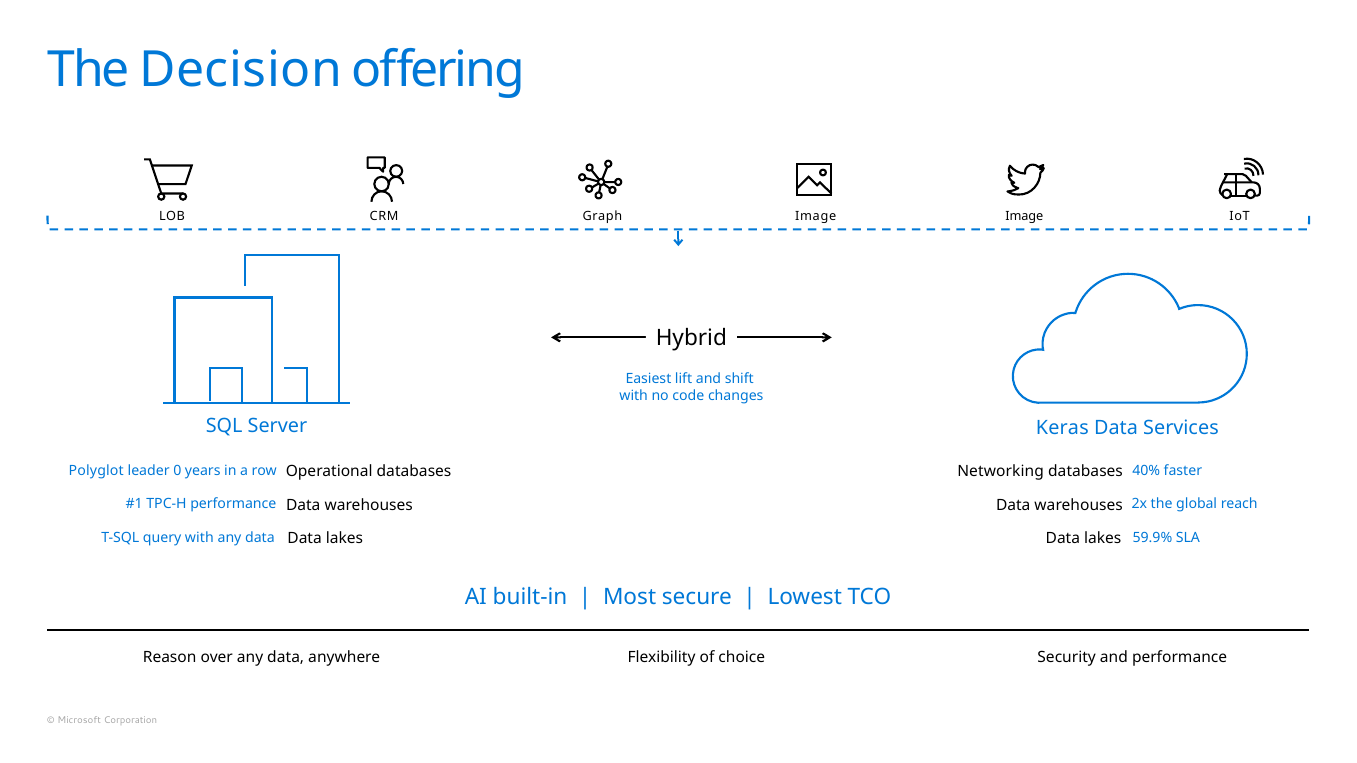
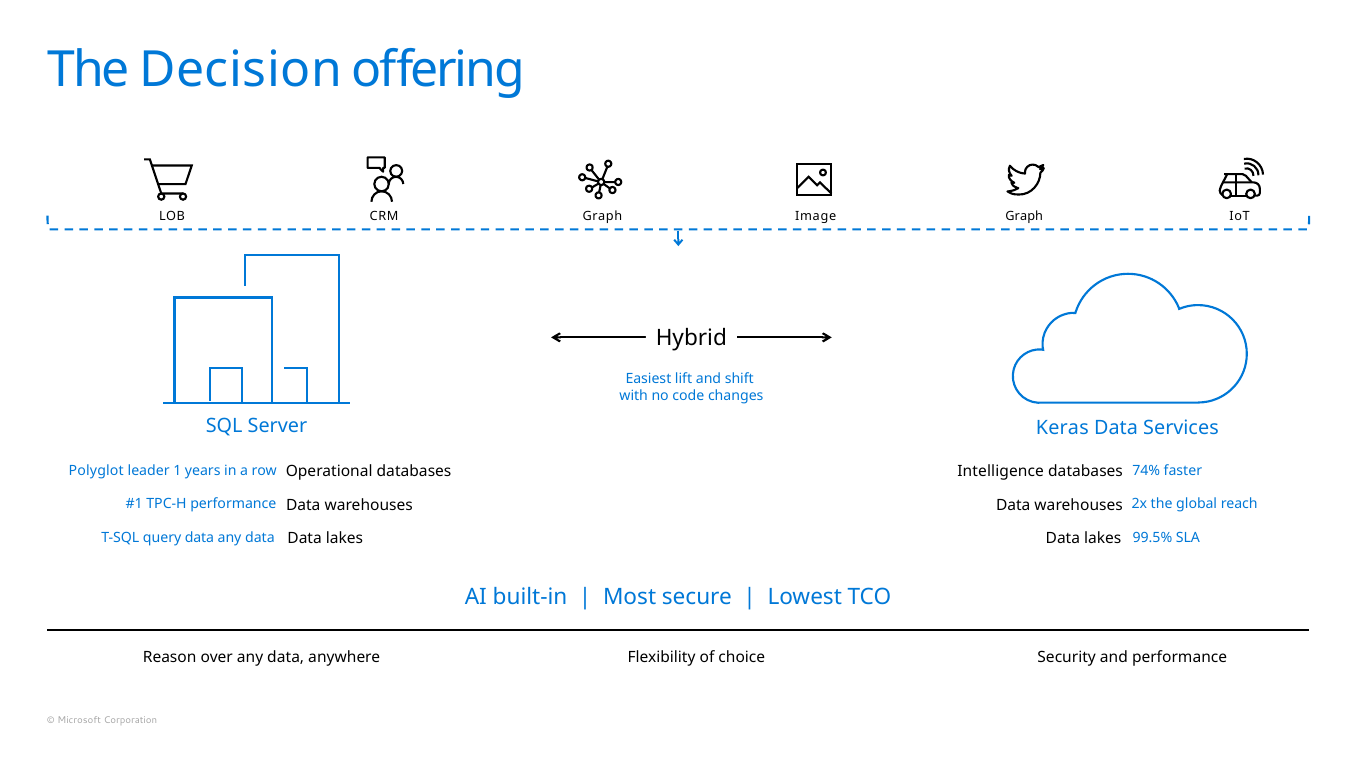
Image: Image -> Graph (1024, 217)
0: 0 -> 1 (177, 471)
40%: 40% -> 74% (1146, 471)
Networking: Networking -> Intelligence (1001, 472)
query with: with -> data (200, 538)
59.9%: 59.9% -> 99.5% (1152, 538)
